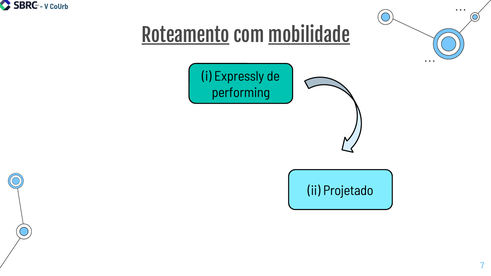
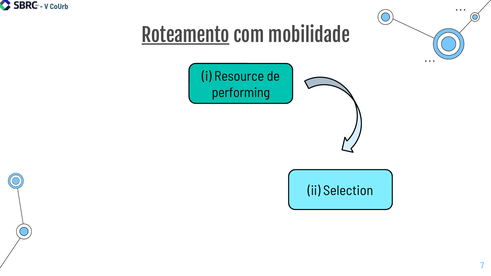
mobilidade underline: present -> none (309, 36)
Expressly: Expressly -> Resource (239, 76)
Projetado: Projetado -> Selection (348, 191)
